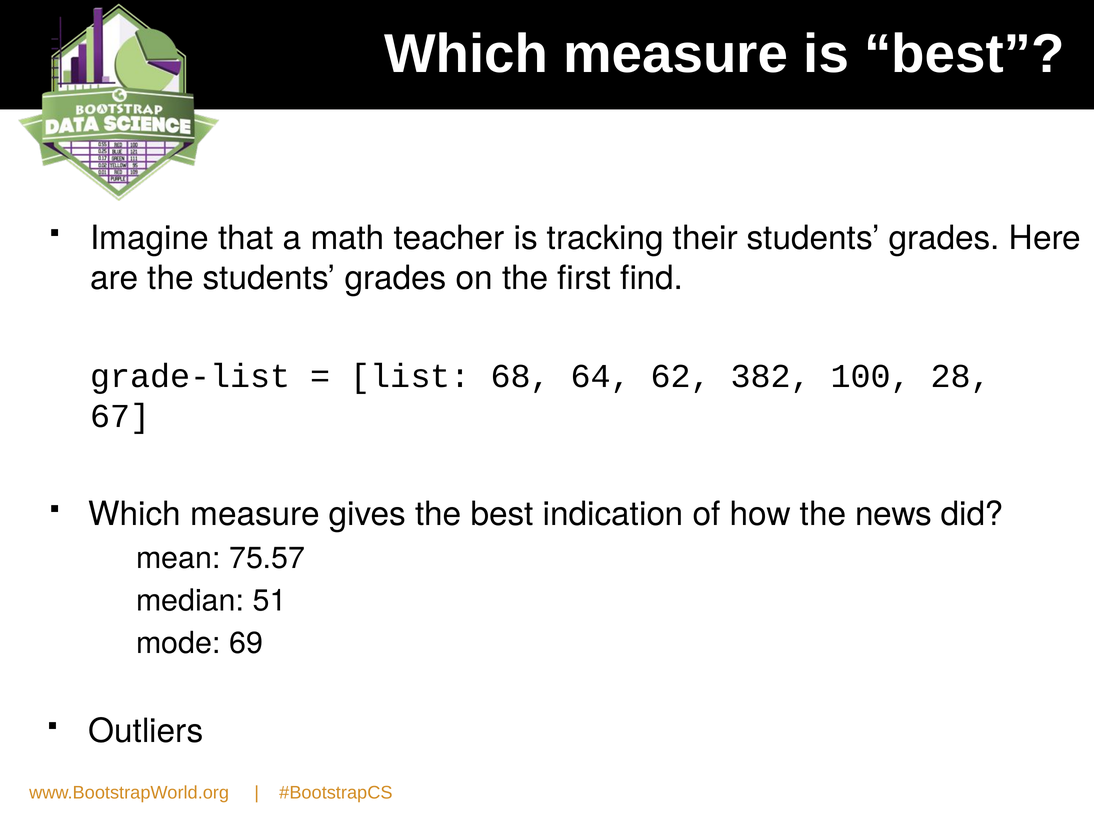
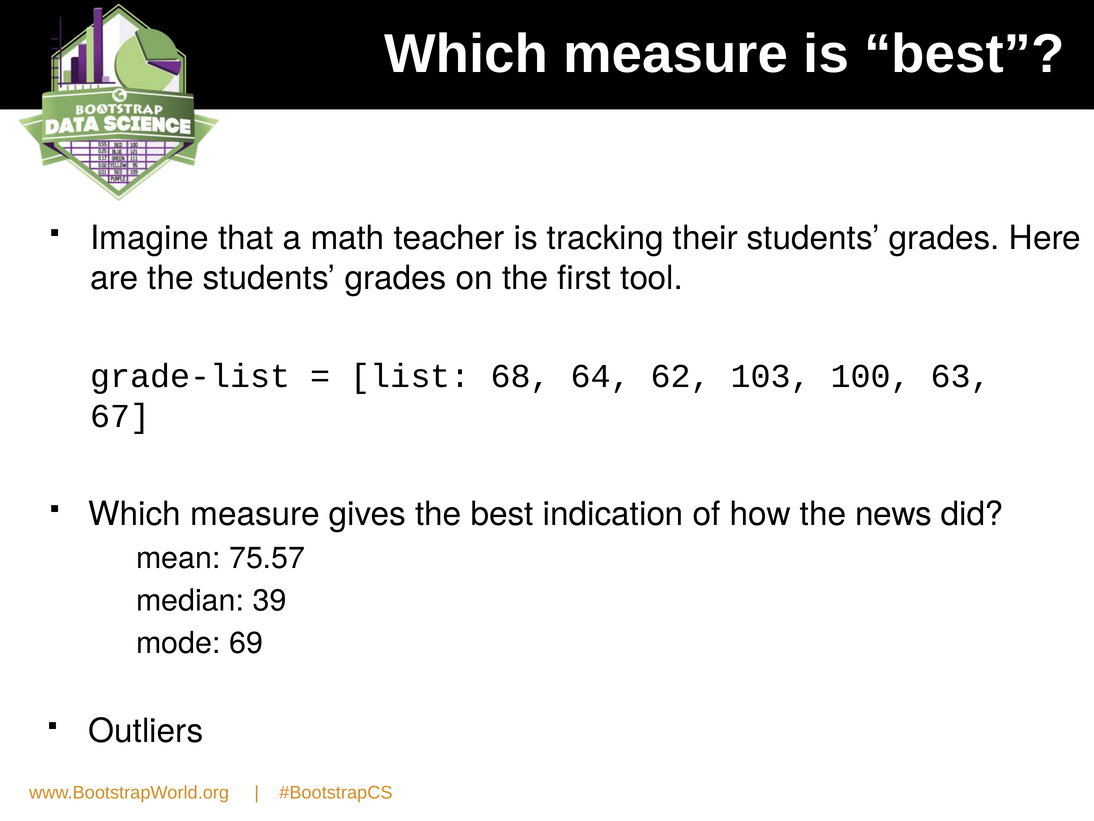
find: find -> tool (652, 278)
382: 382 -> 103 (771, 376)
28: 28 -> 63 (961, 376)
51: 51 -> 39 (270, 600)
